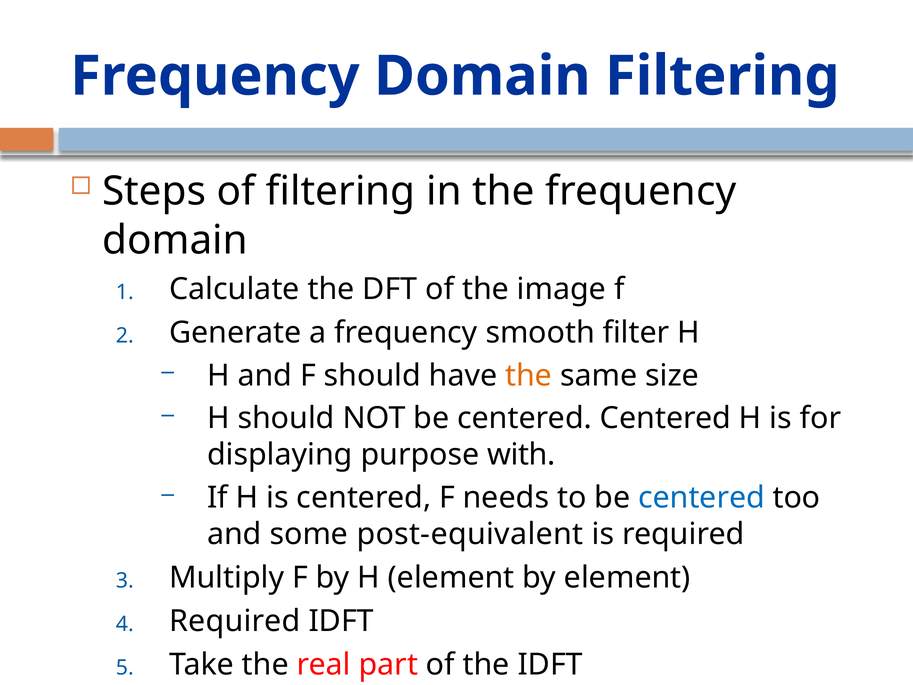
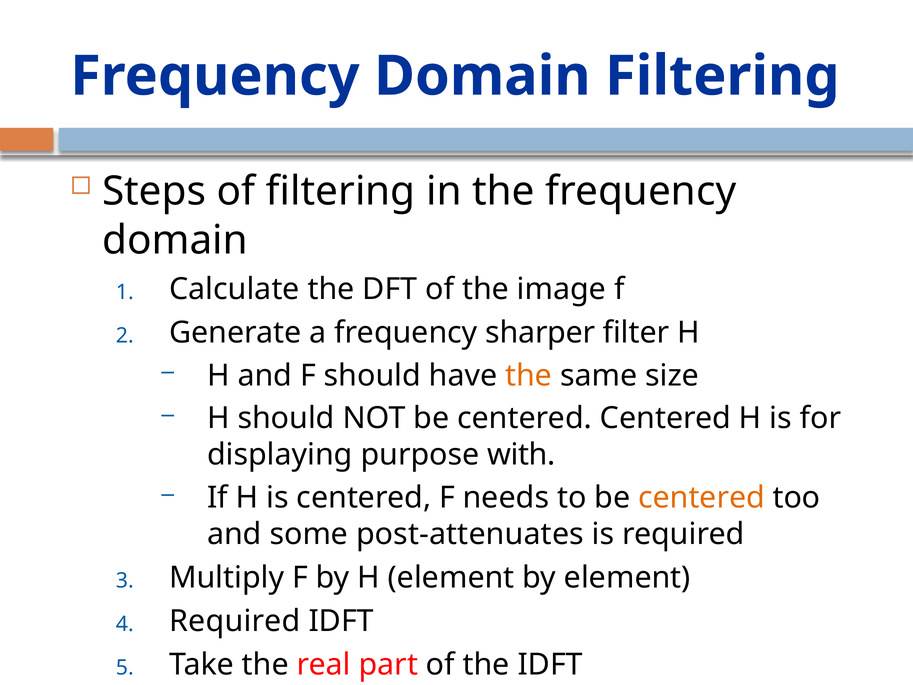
smooth: smooth -> sharper (540, 333)
centered colour: blue -> orange (702, 498)
post-equivalent: post-equivalent -> post-attenuates (470, 534)
